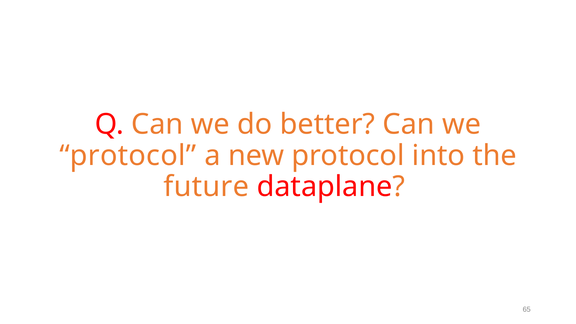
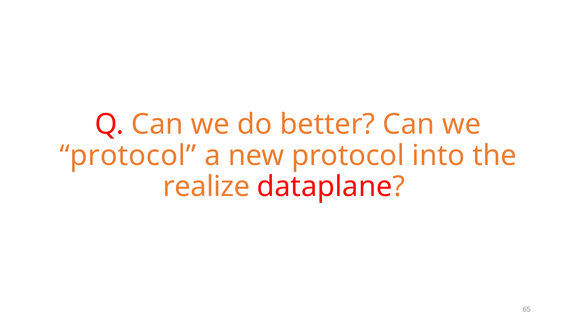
future: future -> realize (207, 187)
